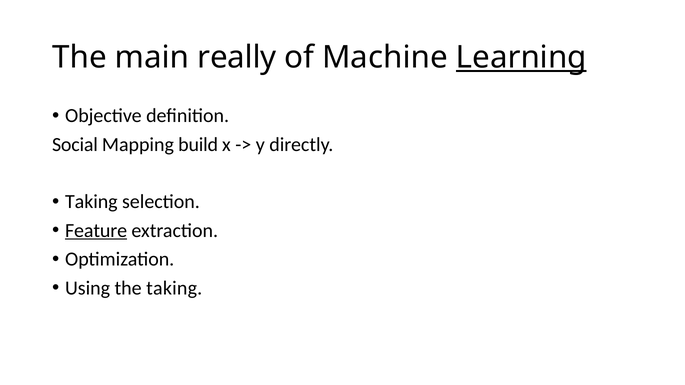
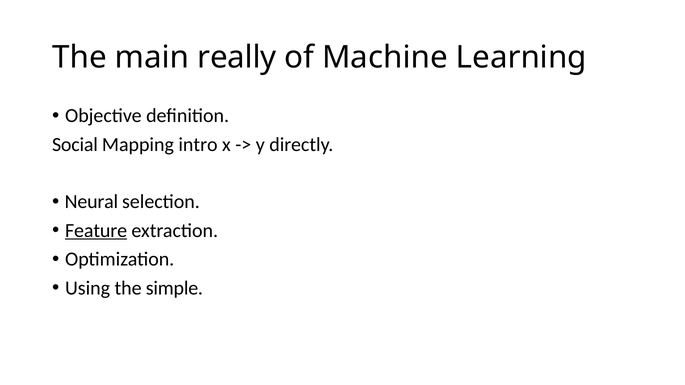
Learning underline: present -> none (521, 58)
build: build -> intro (198, 145)
Taking: Taking -> Neural (91, 202)
the taking: taking -> simple (174, 288)
